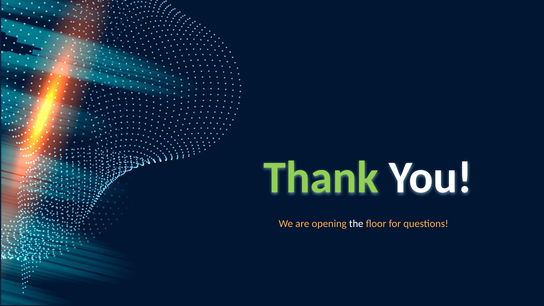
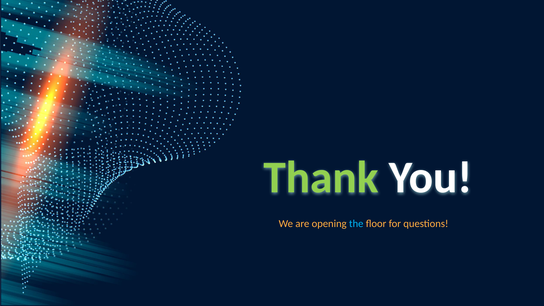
the colour: white -> light blue (356, 224)
